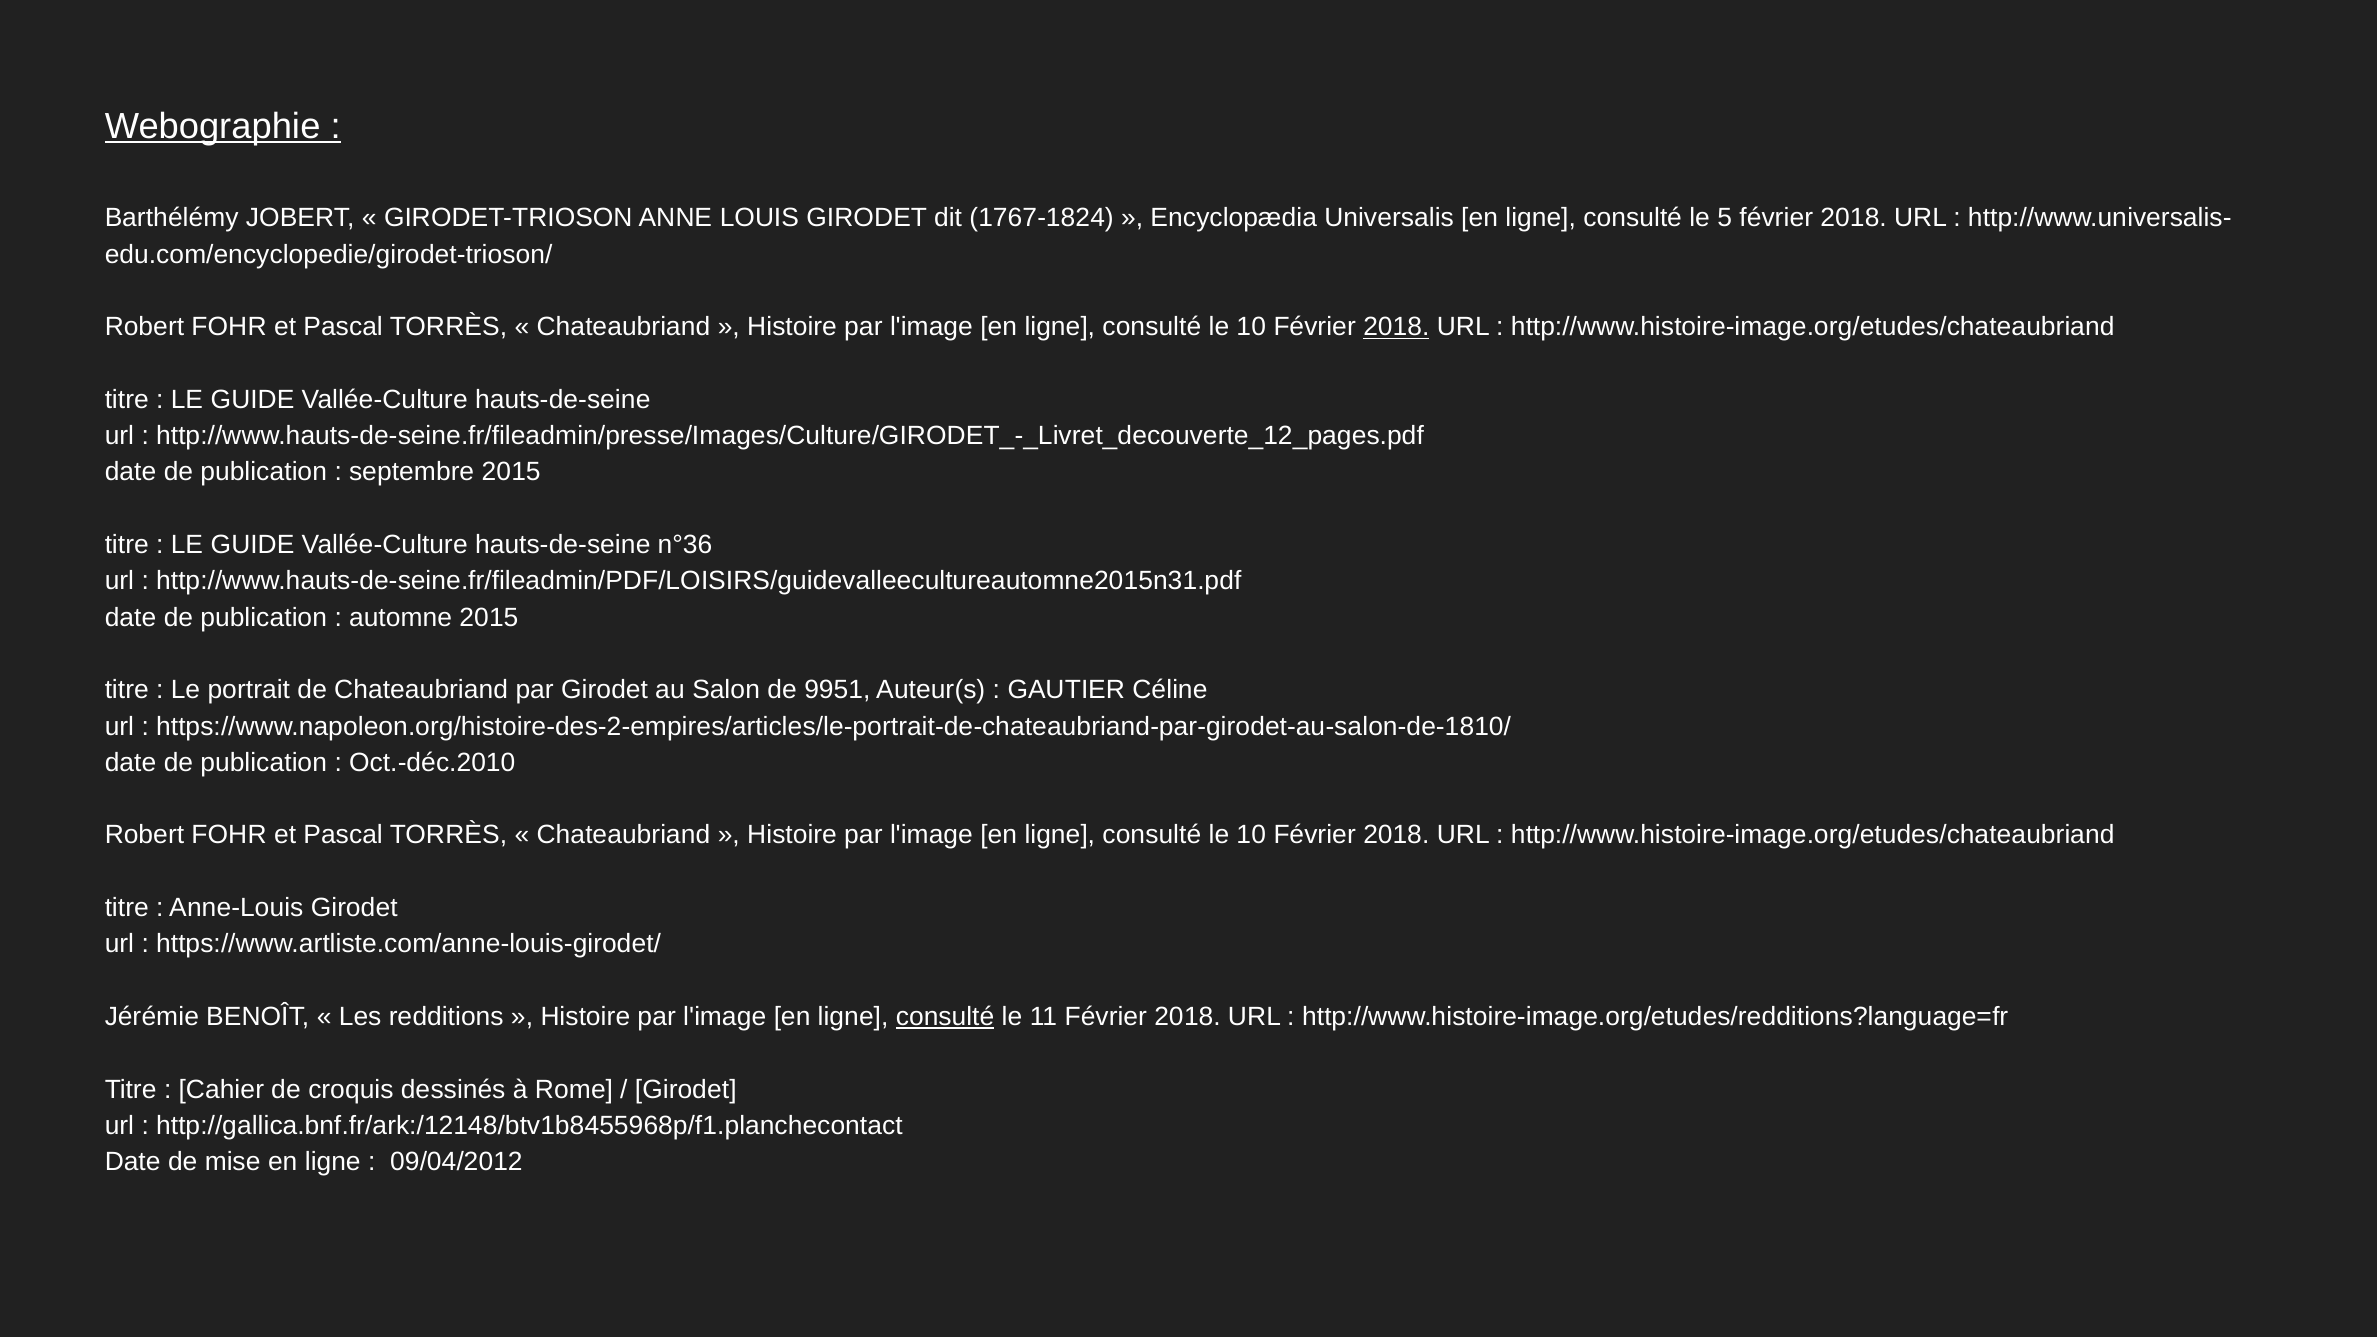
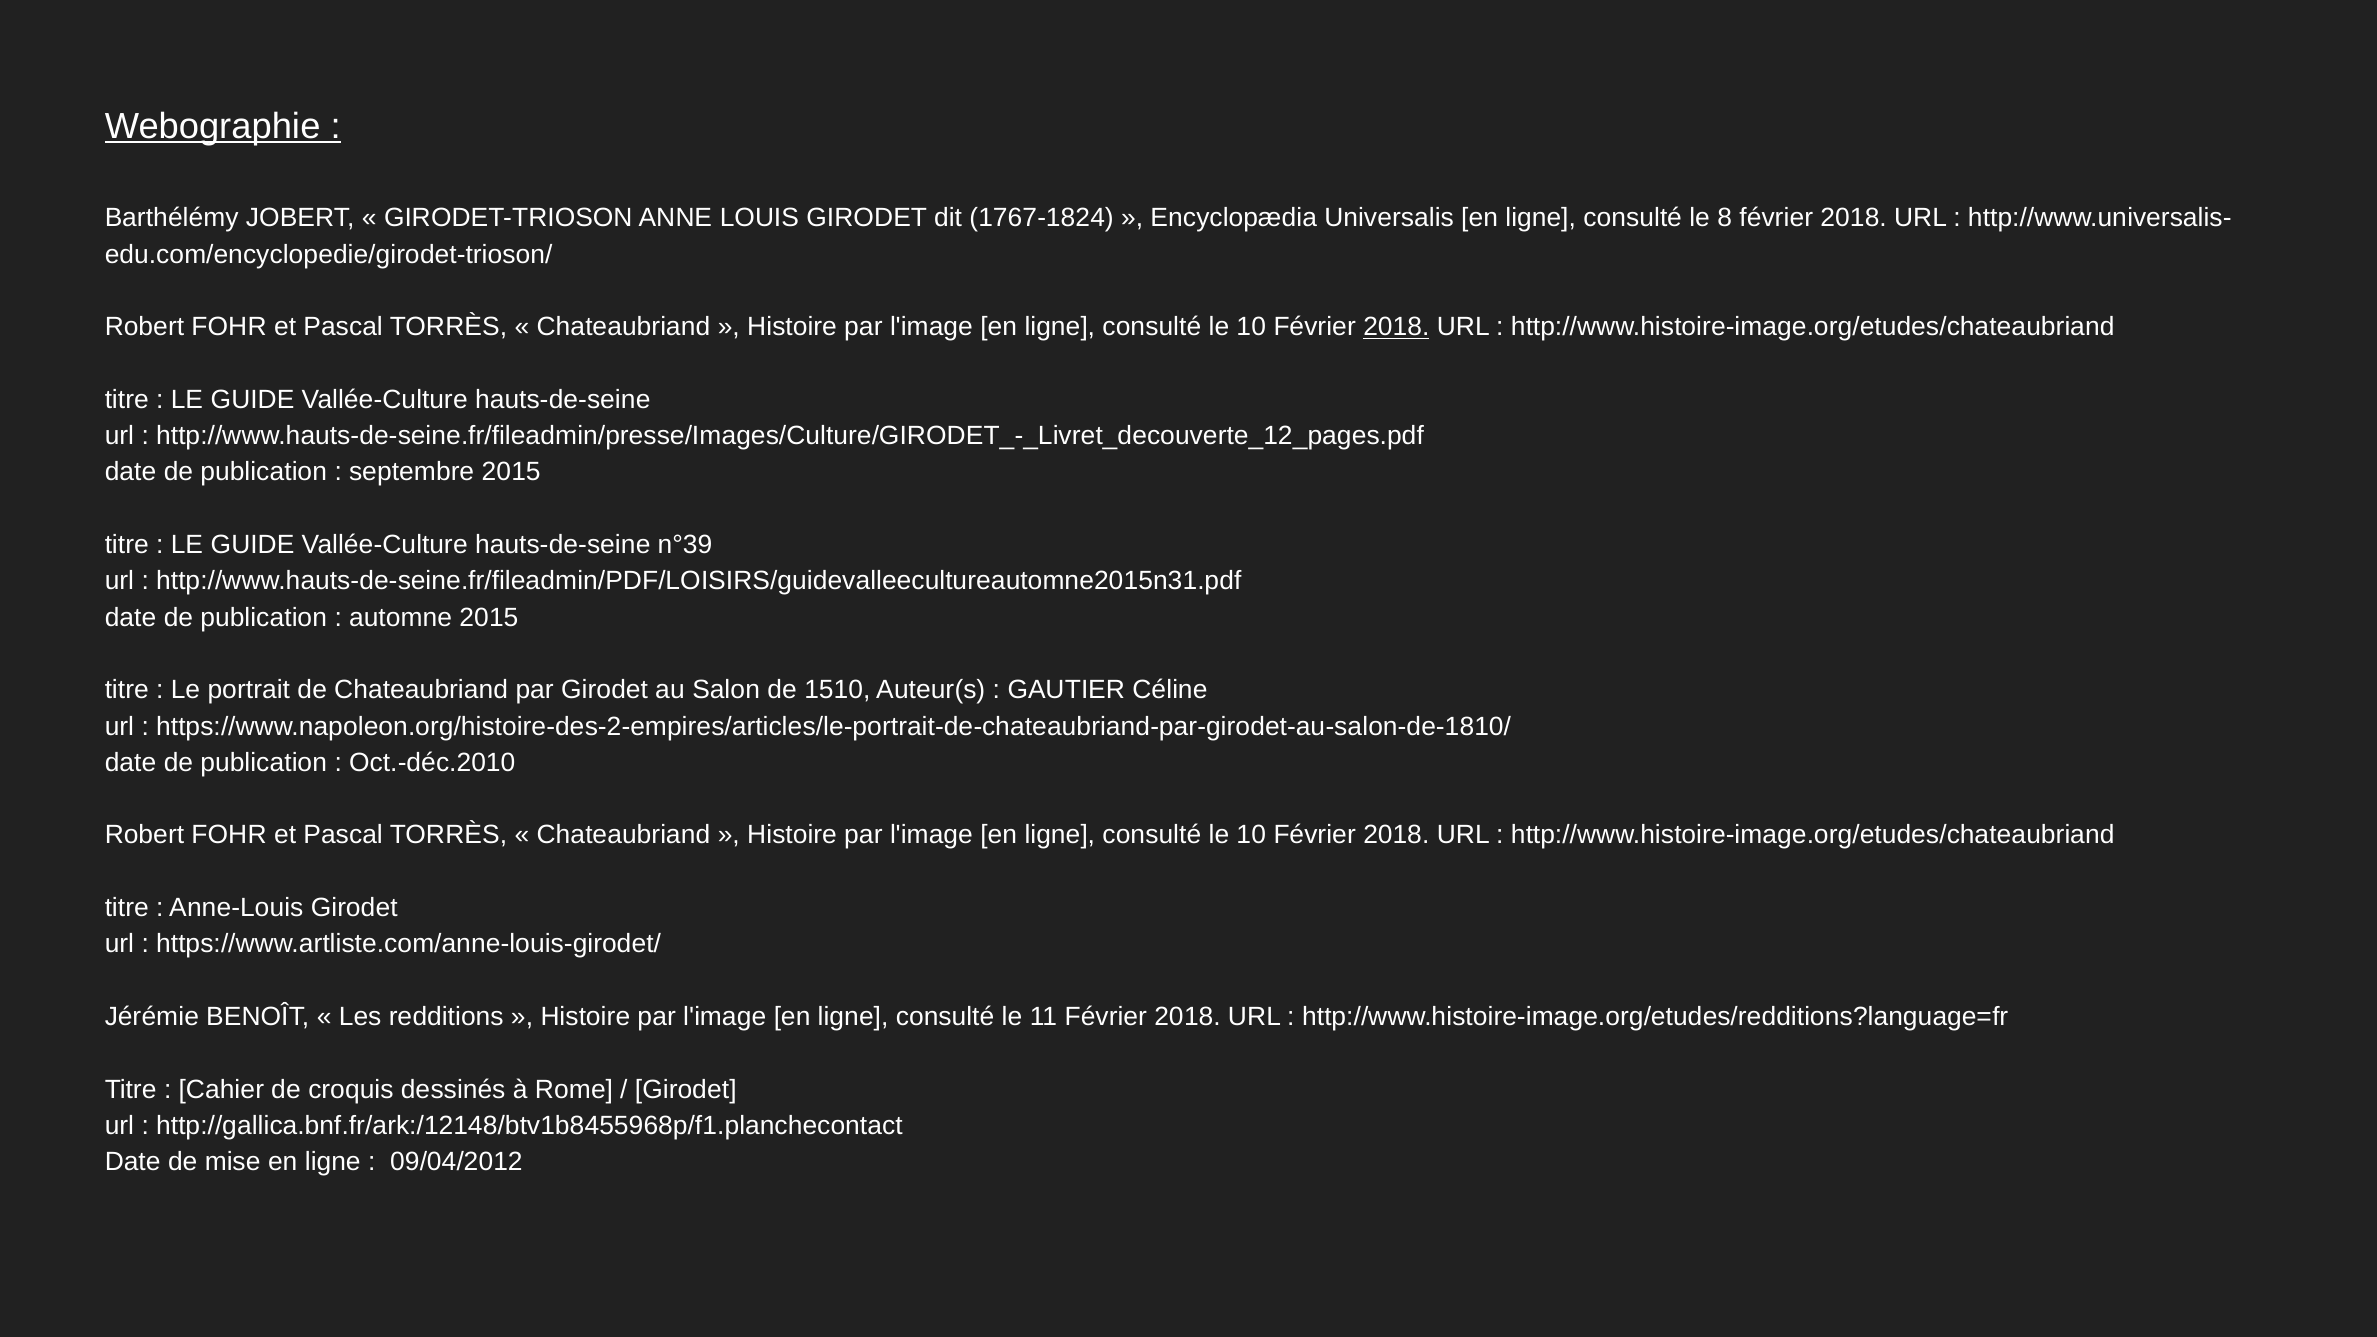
5: 5 -> 8 (1725, 218)
n°36: n°36 -> n°39 (685, 545)
9951: 9951 -> 1510 (837, 690)
consulté underline: present -> none (945, 1017)
